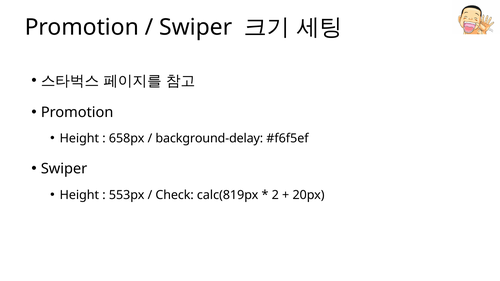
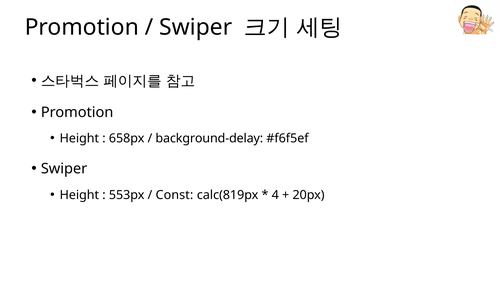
Check: Check -> Const (174, 195)
2: 2 -> 4 (275, 195)
